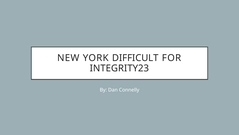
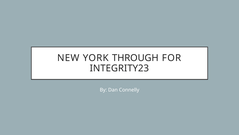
DIFFICULT: DIFFICULT -> THROUGH (135, 58)
